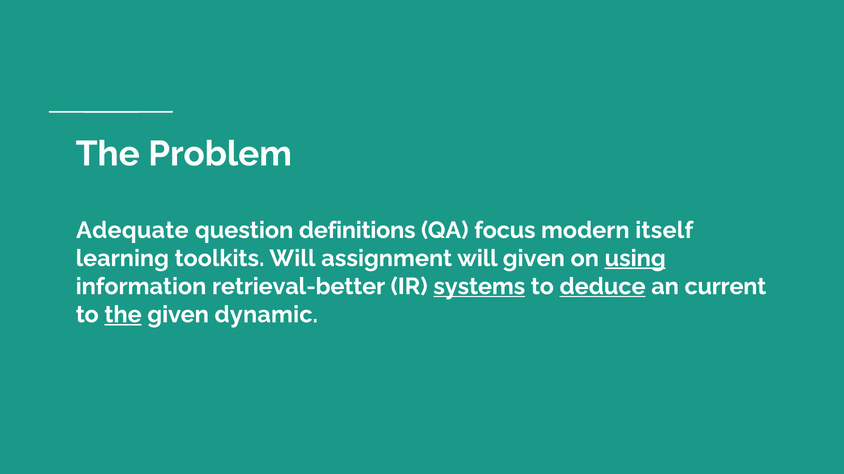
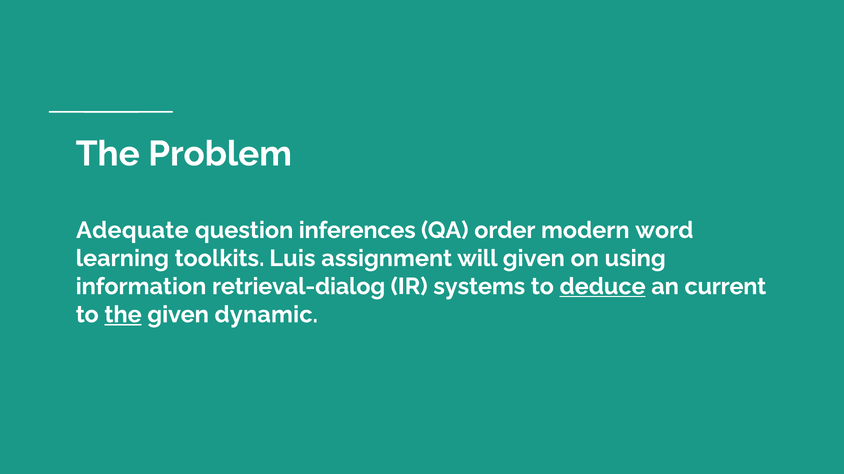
definitions: definitions -> inferences (357, 231)
focus: focus -> order (505, 231)
itself: itself -> word (664, 231)
toolkits Will: Will -> Luis (292, 259)
using underline: present -> none (635, 259)
retrieval-better: retrieval-better -> retrieval-dialog (299, 287)
systems underline: present -> none (479, 287)
